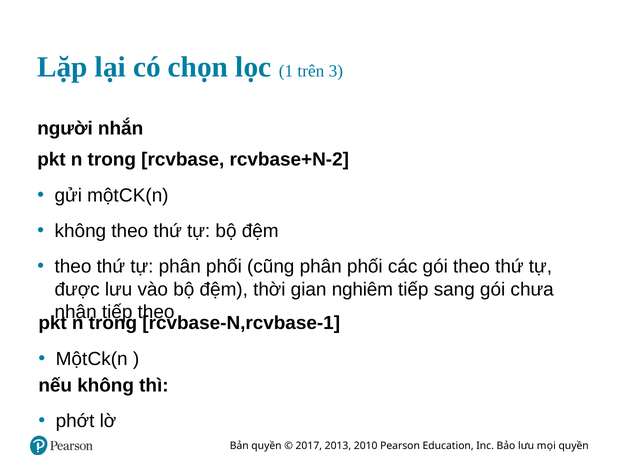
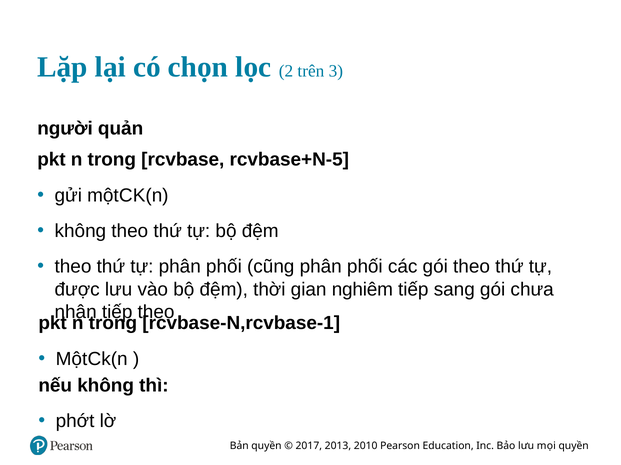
1: 1 -> 2 (286, 71)
nhắn: nhắn -> quản (121, 129)
rcvbase+N-2: rcvbase+N-2 -> rcvbase+N-5 (289, 160)
